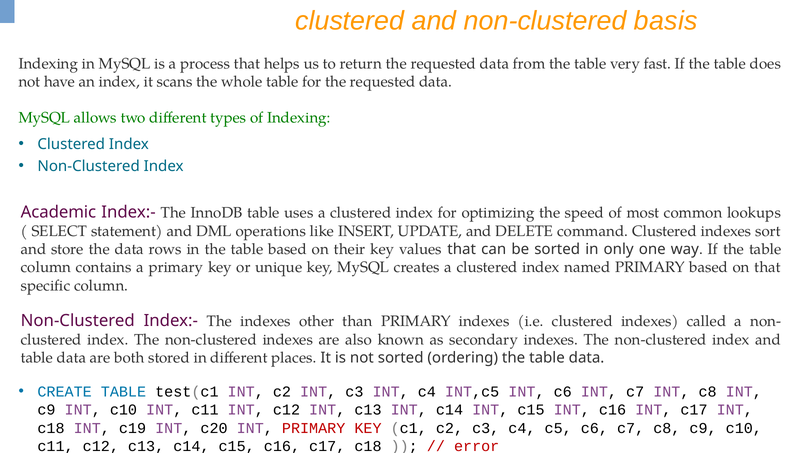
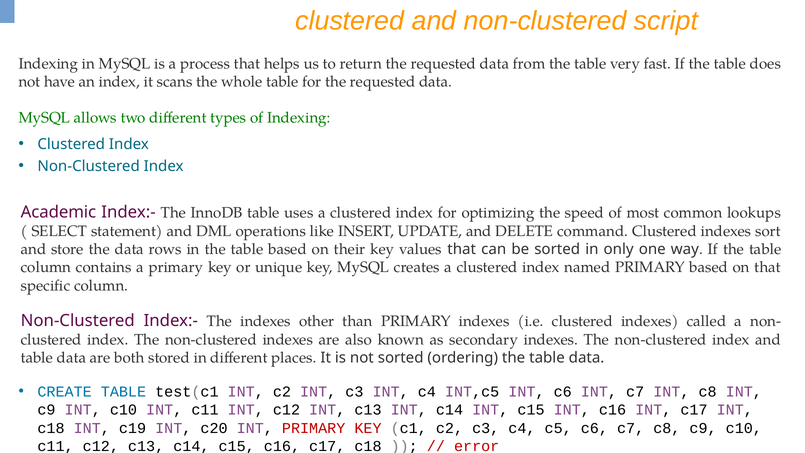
basis: basis -> script (666, 21)
